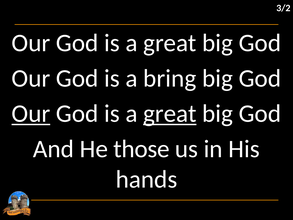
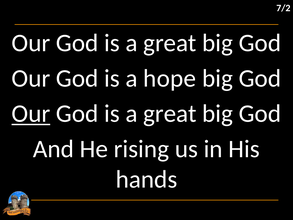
3/2: 3/2 -> 7/2 (283, 8)
bring: bring -> hope (170, 78)
great underline: present -> none (170, 113)
those: those -> rising (141, 149)
